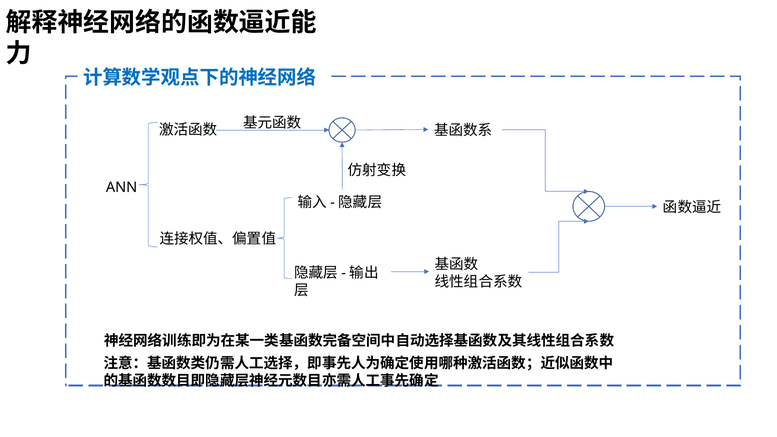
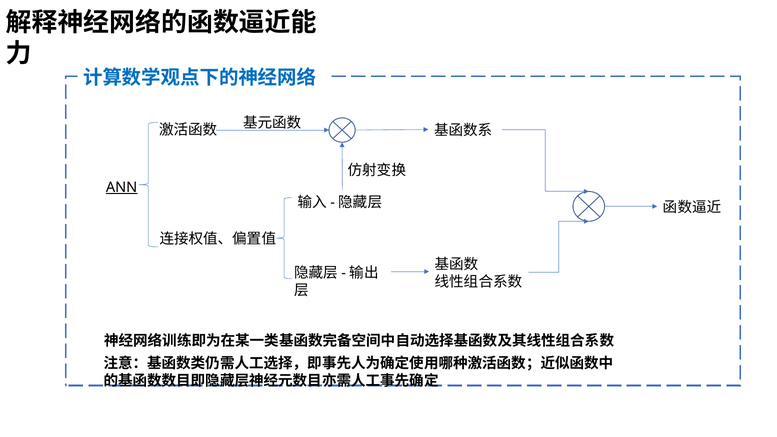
ANN underline: none -> present (122, 187)
